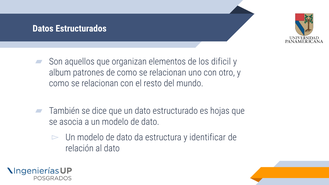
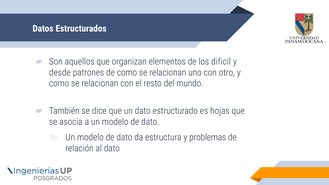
album: album -> desde (60, 73)
identificar: identificar -> problemas (208, 137)
